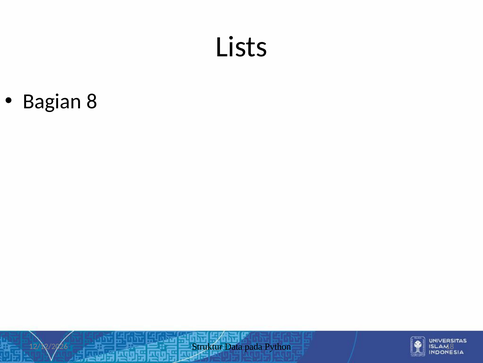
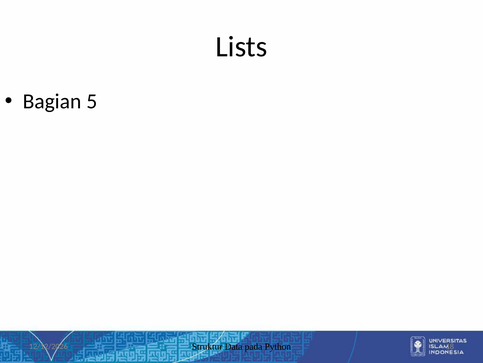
8: 8 -> 5 (92, 101)
